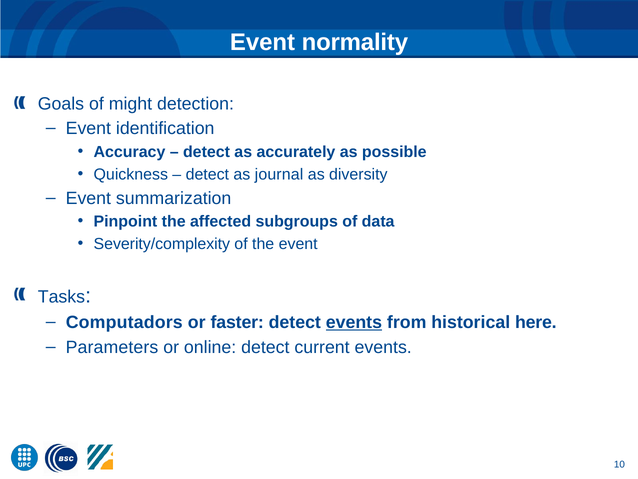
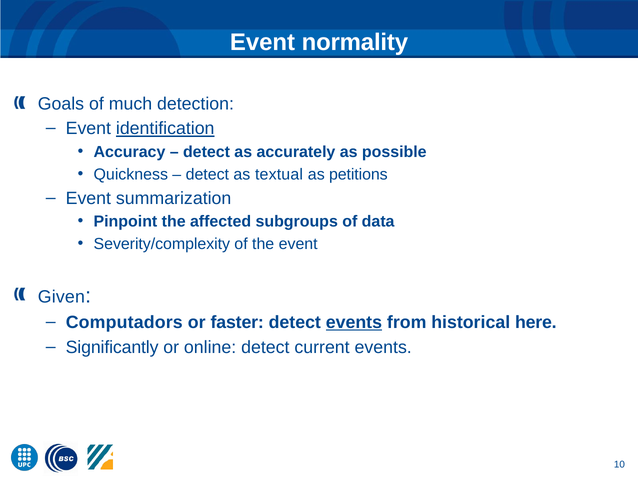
might: might -> much (130, 104)
identification underline: none -> present (165, 128)
journal: journal -> textual (279, 174)
diversity: diversity -> petitions (358, 174)
Tasks: Tasks -> Given (61, 297)
Parameters: Parameters -> Significantly (112, 347)
